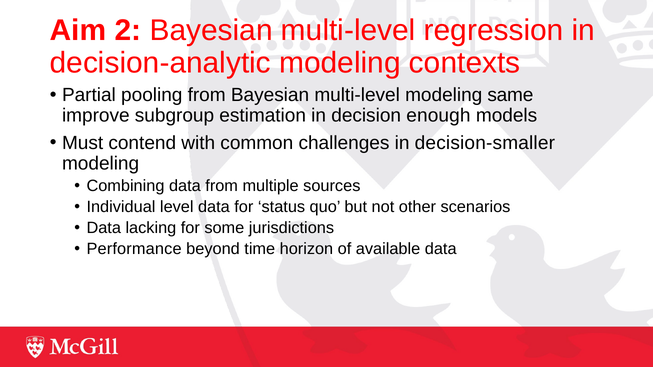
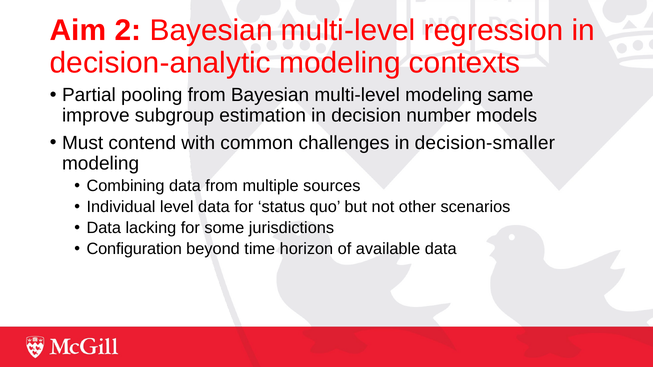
enough: enough -> number (439, 116)
Performance: Performance -> Configuration (134, 249)
